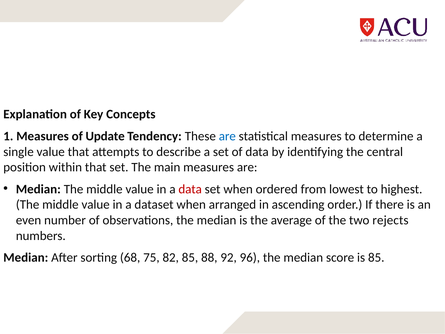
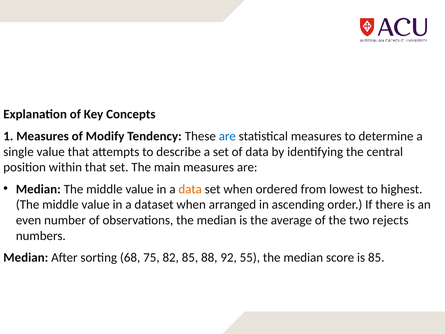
Update: Update -> Modify (105, 136)
data colour: red -> orange (190, 189)
96: 96 -> 55 (250, 257)
